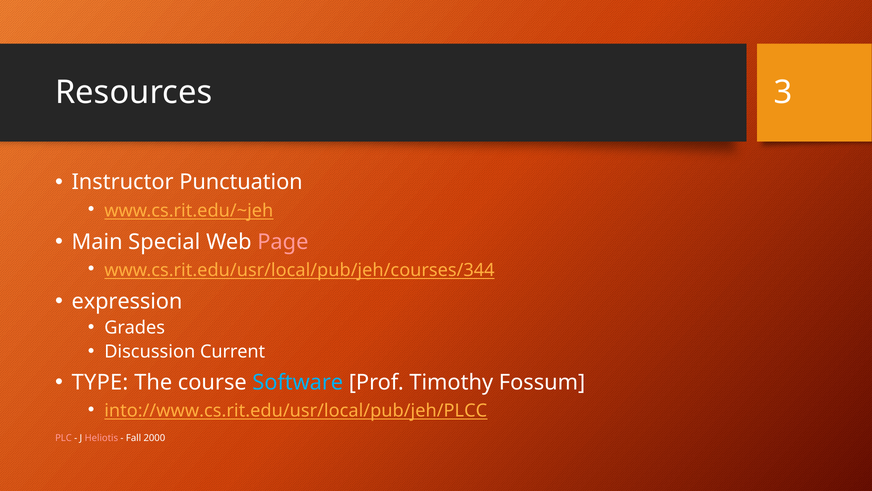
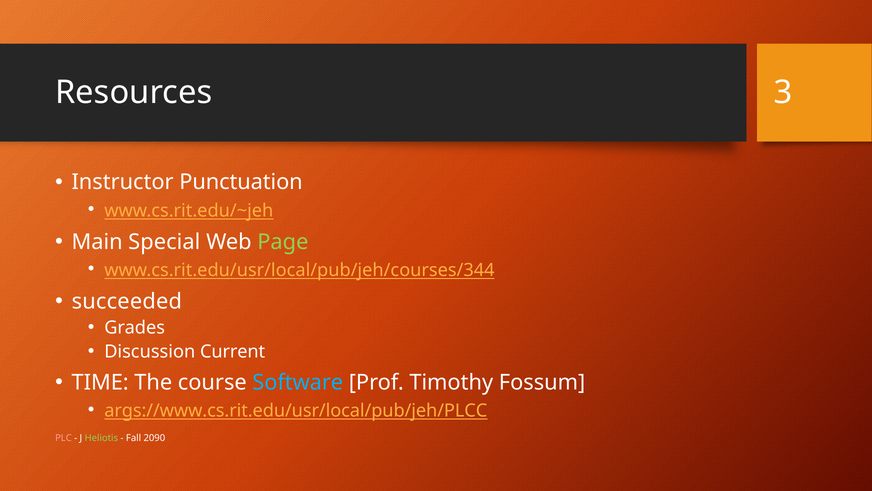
Page colour: pink -> light green (283, 242)
expression: expression -> succeeded (127, 301)
TYPE: TYPE -> TIME (100, 382)
into://www.cs.rit.edu/usr/local/pub/jeh/PLCC: into://www.cs.rit.edu/usr/local/pub/jeh/PLCC -> args://www.cs.rit.edu/usr/local/pub/jeh/PLCC (296, 410)
Heliotis colour: pink -> light green (101, 438)
2000: 2000 -> 2090 (154, 438)
